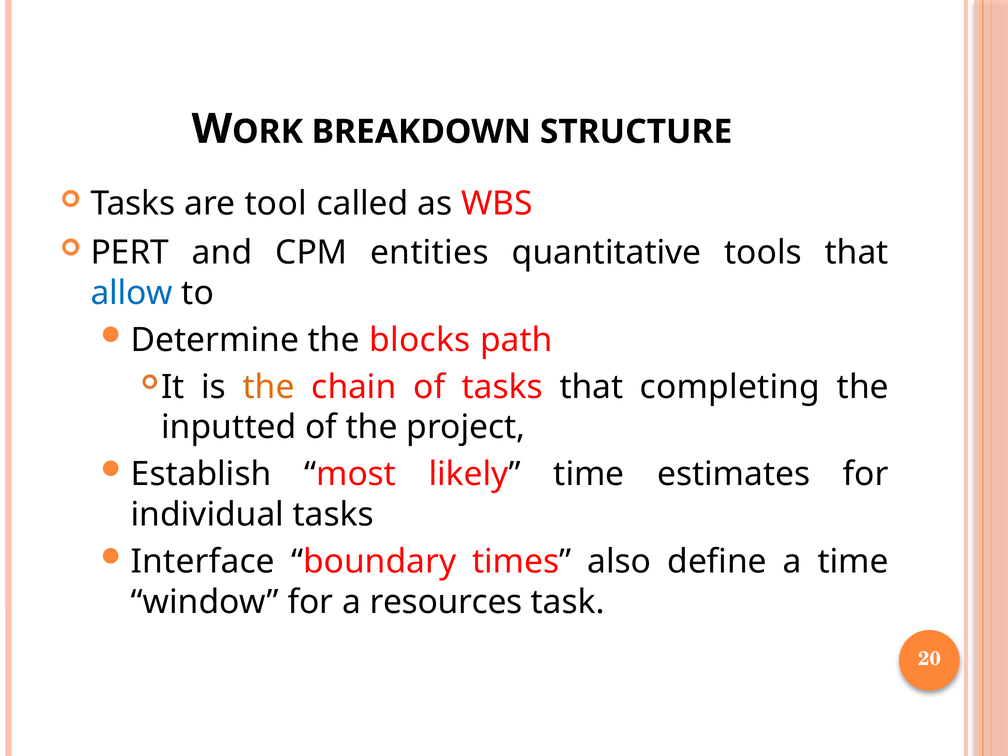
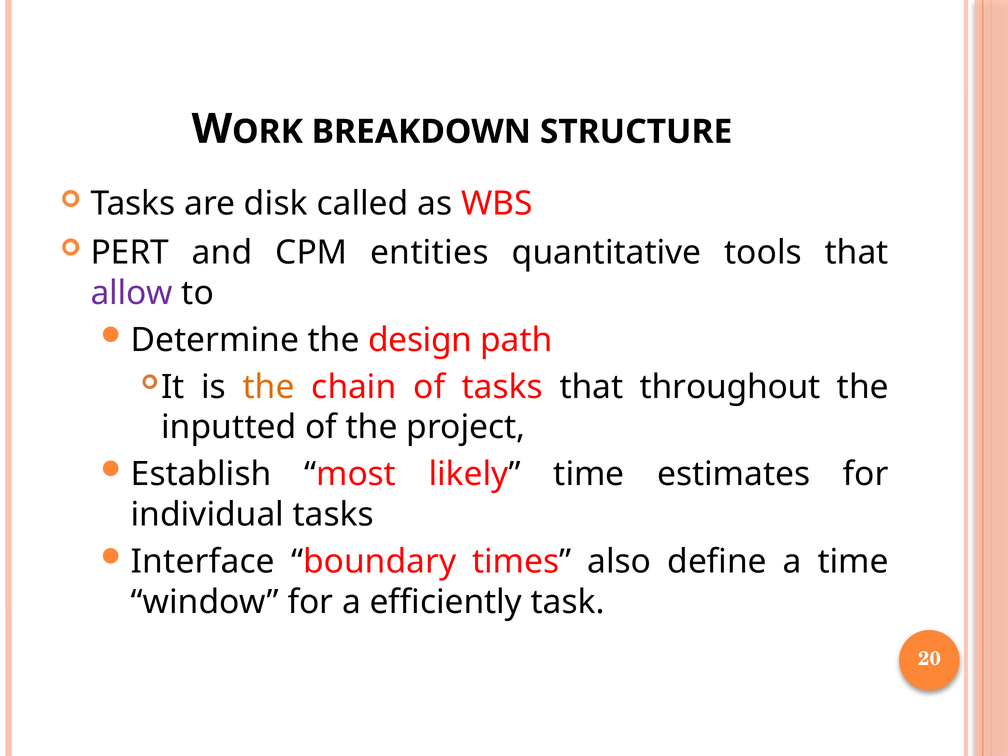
tool: tool -> disk (276, 204)
allow colour: blue -> purple (132, 293)
blocks: blocks -> design (420, 340)
completing: completing -> throughout (730, 387)
resources: resources -> efficiently (446, 602)
